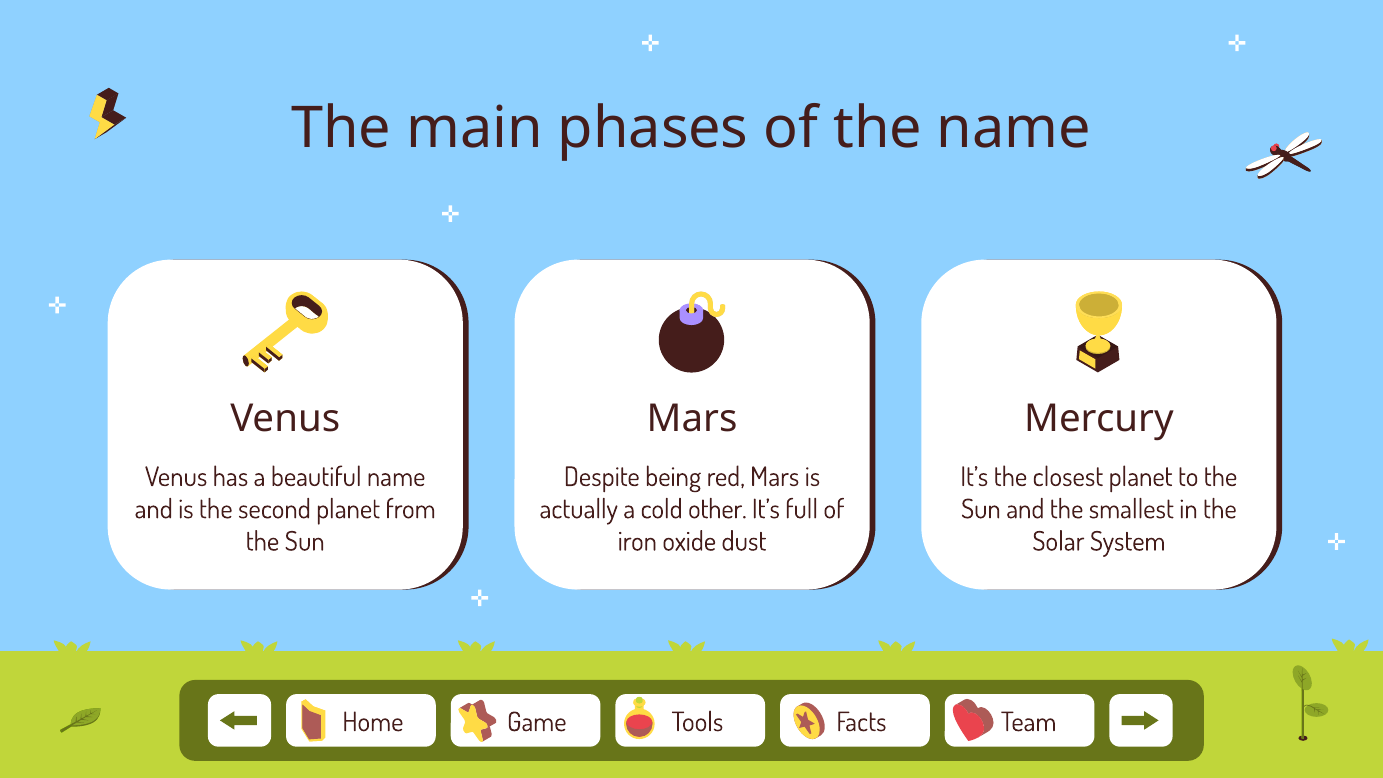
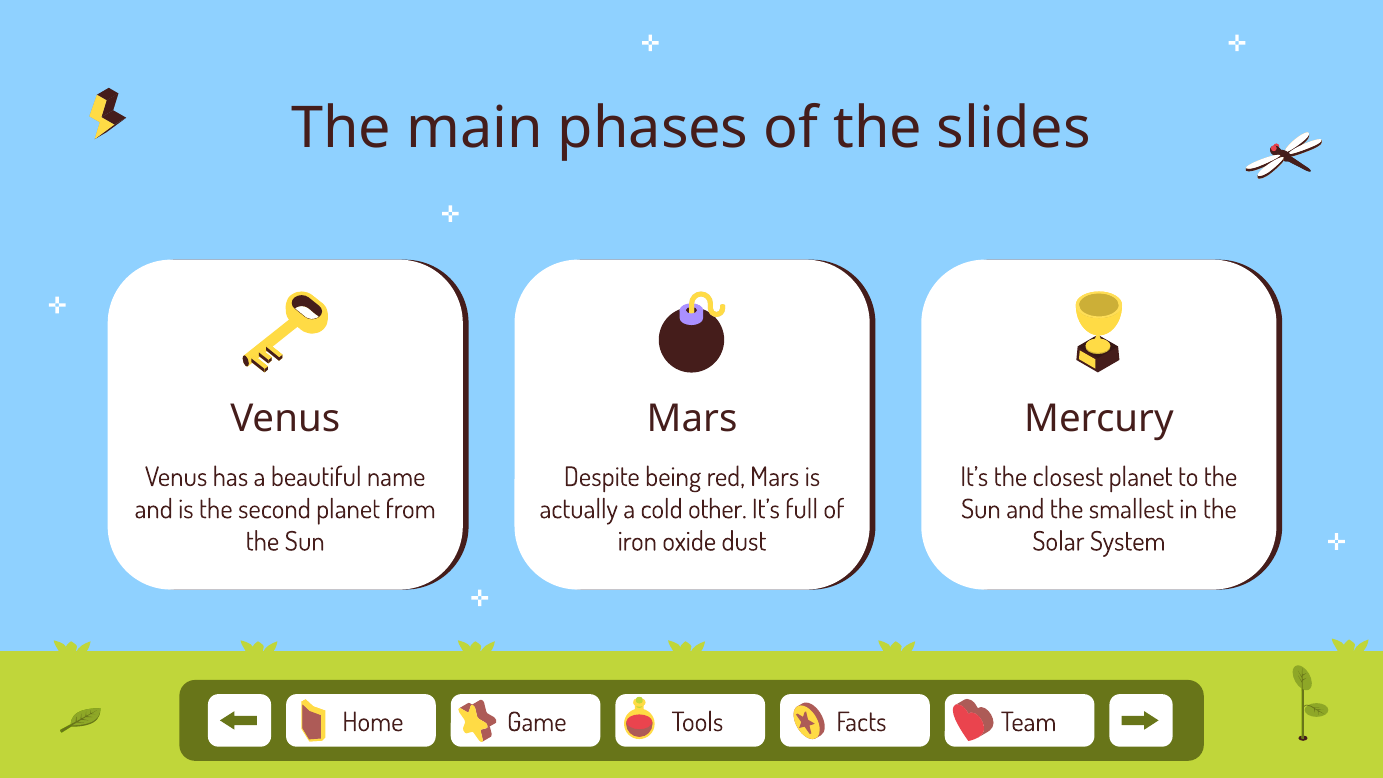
the name: name -> slides (1014, 128)
